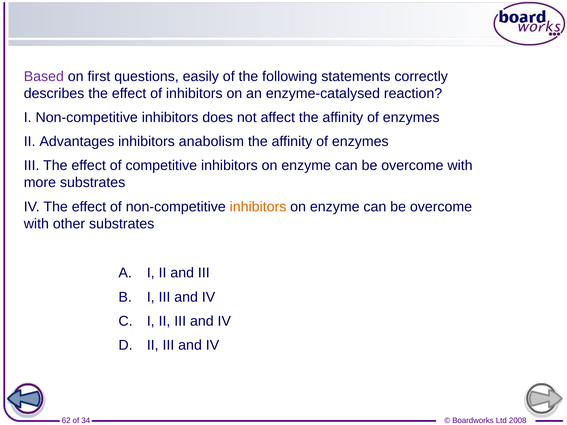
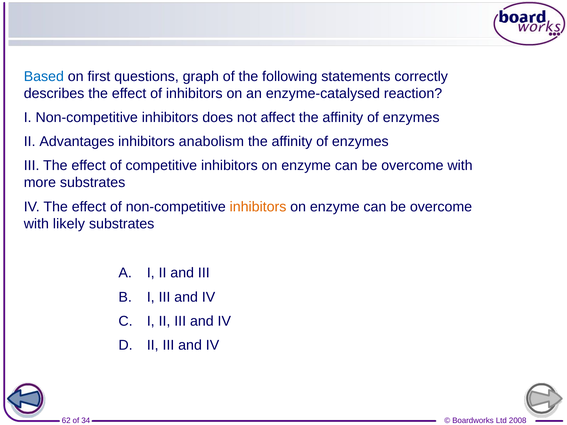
Based colour: purple -> blue (44, 76)
easily: easily -> graph (201, 76)
other: other -> likely (69, 224)
